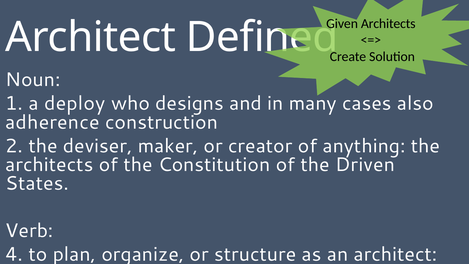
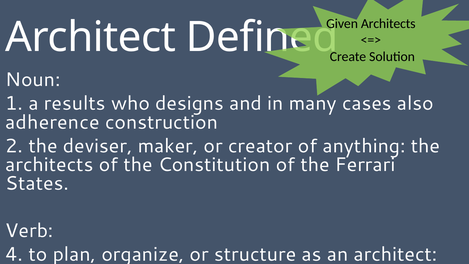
deploy: deploy -> results (75, 103)
Driven: Driven -> Ferrari (365, 165)
